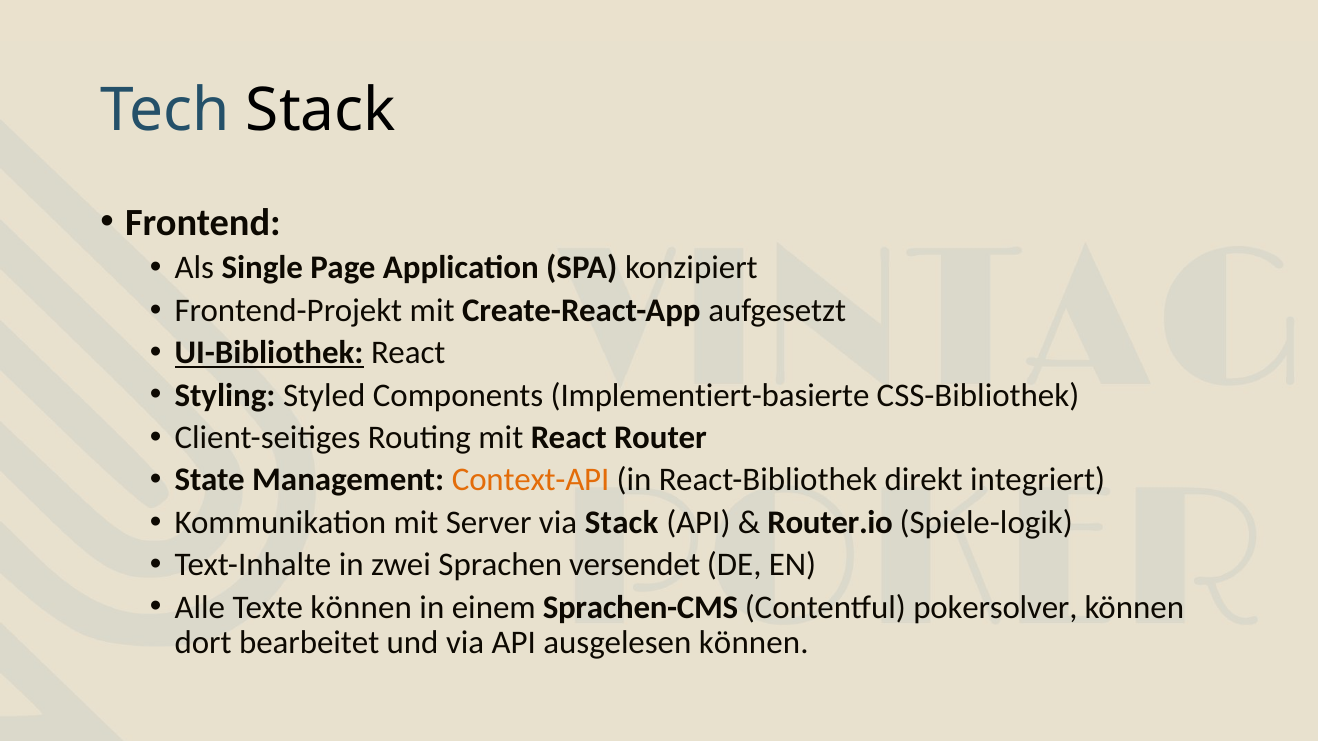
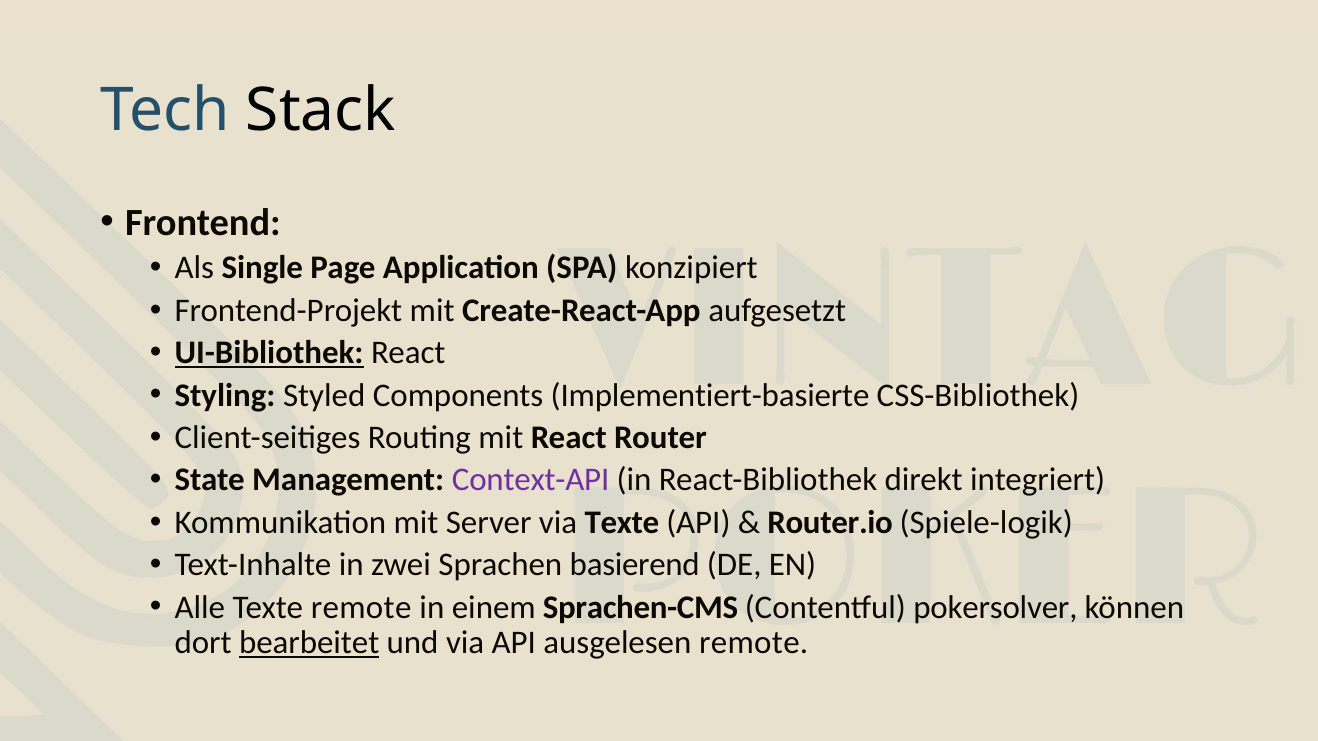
Context-API colour: orange -> purple (531, 480)
via Stack: Stack -> Texte (622, 523)
versendet: versendet -> basierend (635, 565)
Texte können: können -> remote (361, 608)
bearbeitet underline: none -> present (309, 643)
ausgelesen können: können -> remote (754, 643)
